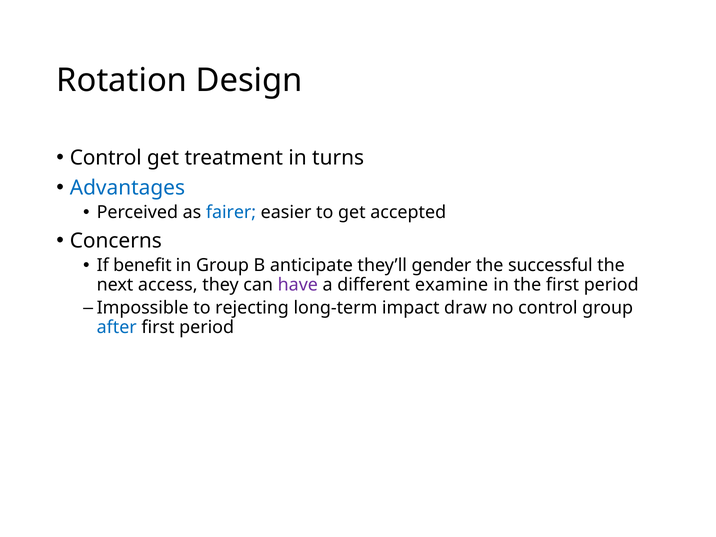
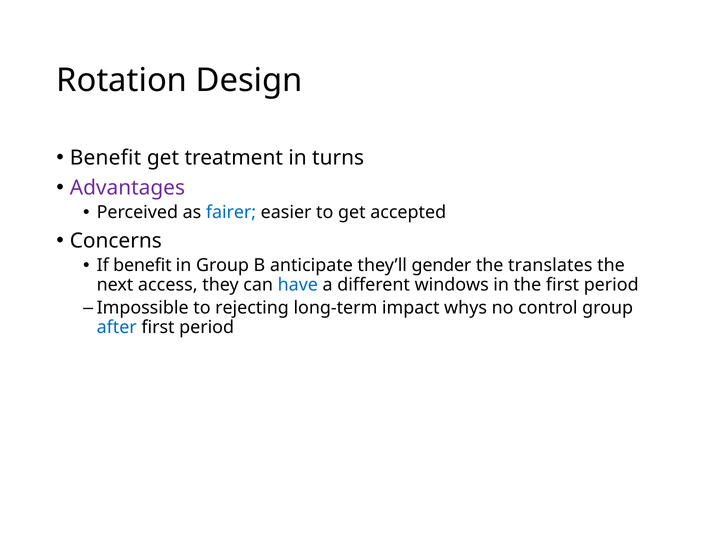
Control: Control -> Benefit (106, 158)
Advantages colour: blue -> purple (127, 188)
successful: successful -> translates (550, 265)
have colour: purple -> blue (298, 285)
examine: examine -> windows (452, 285)
draw: draw -> whys (466, 308)
